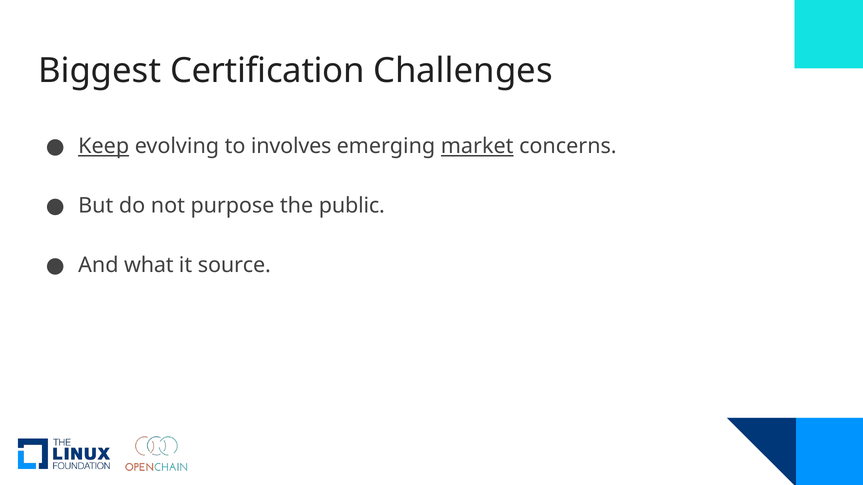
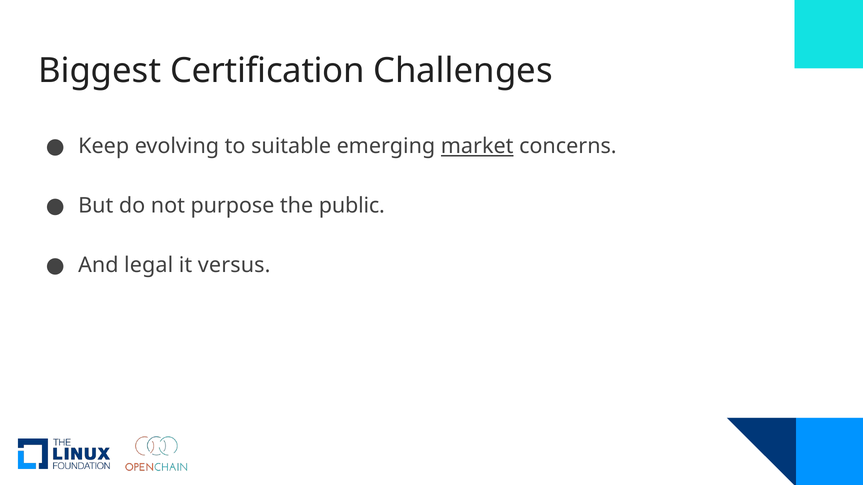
Keep underline: present -> none (104, 146)
involves: involves -> suitable (291, 146)
what: what -> legal (149, 266)
source: source -> versus (234, 266)
